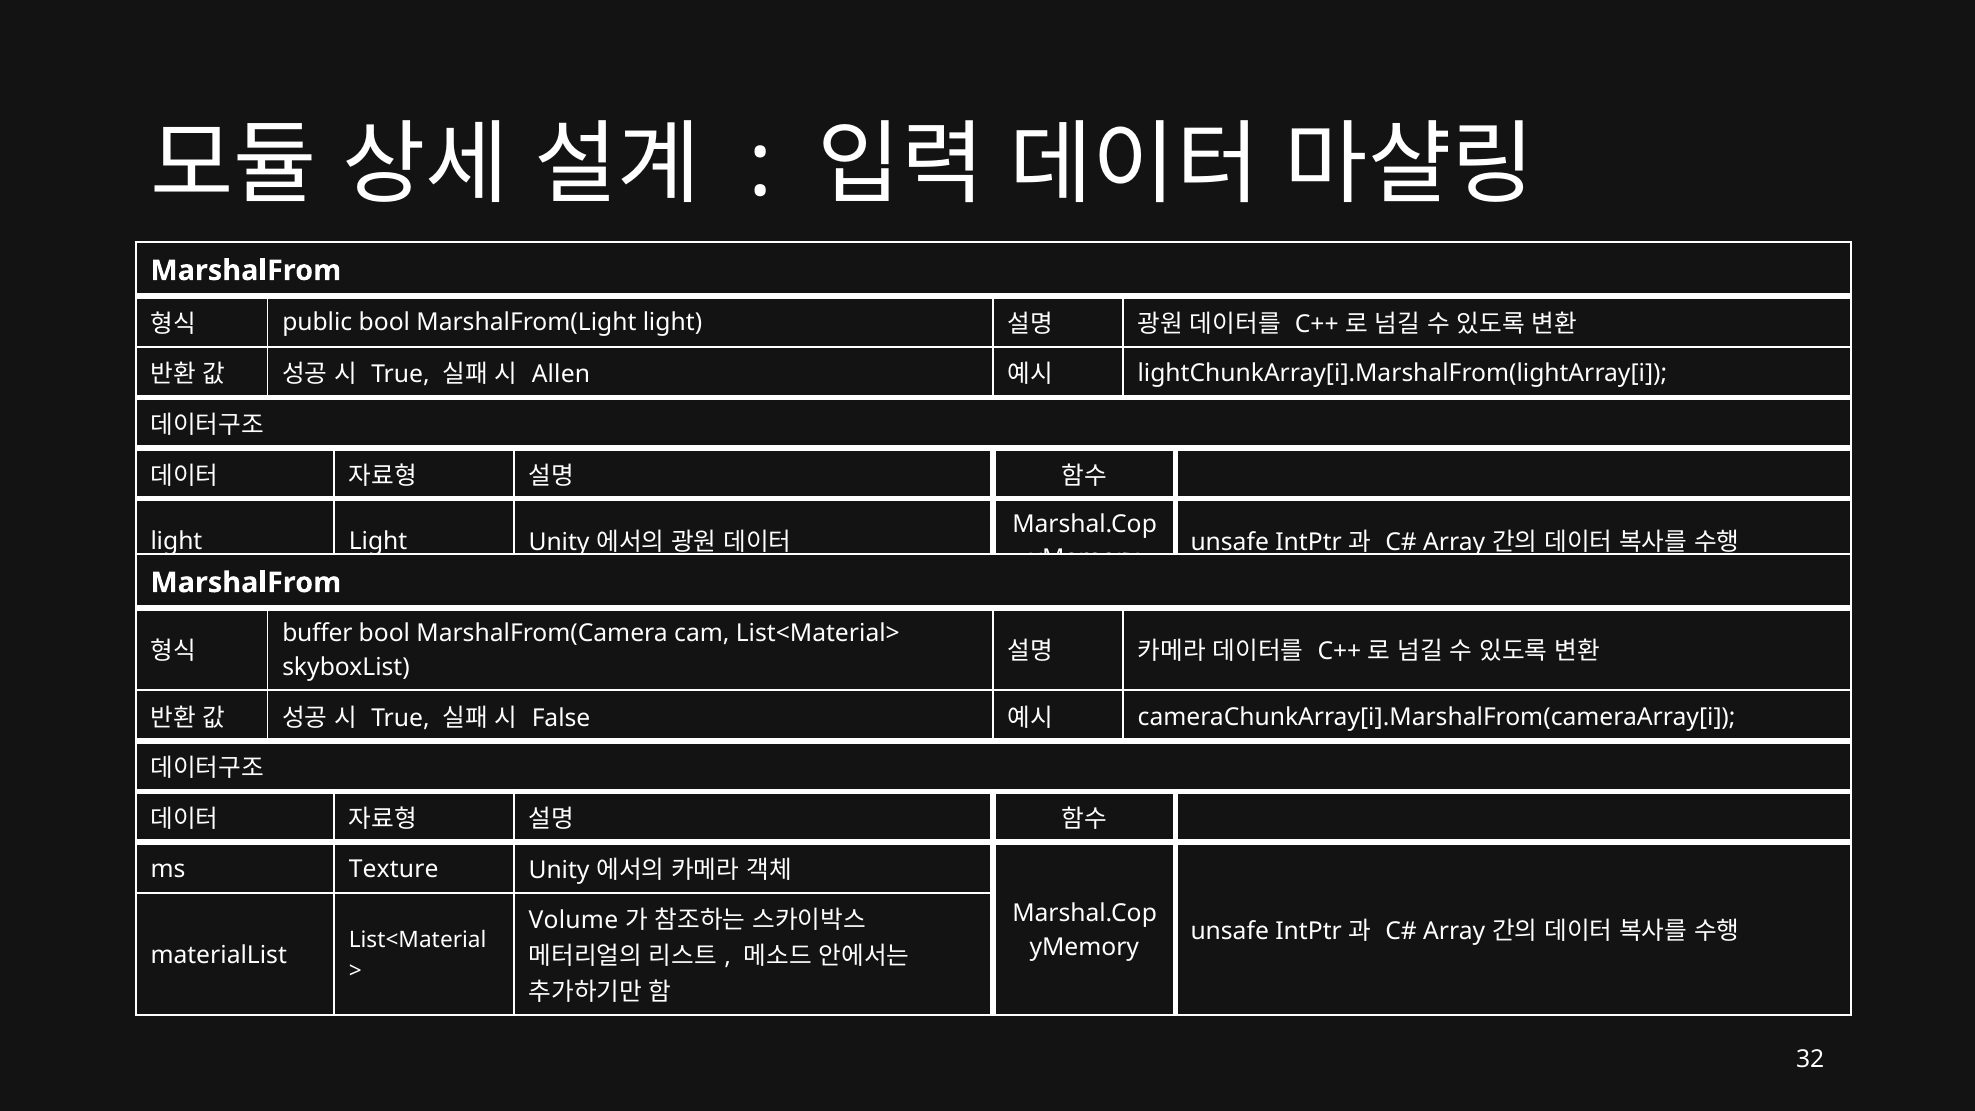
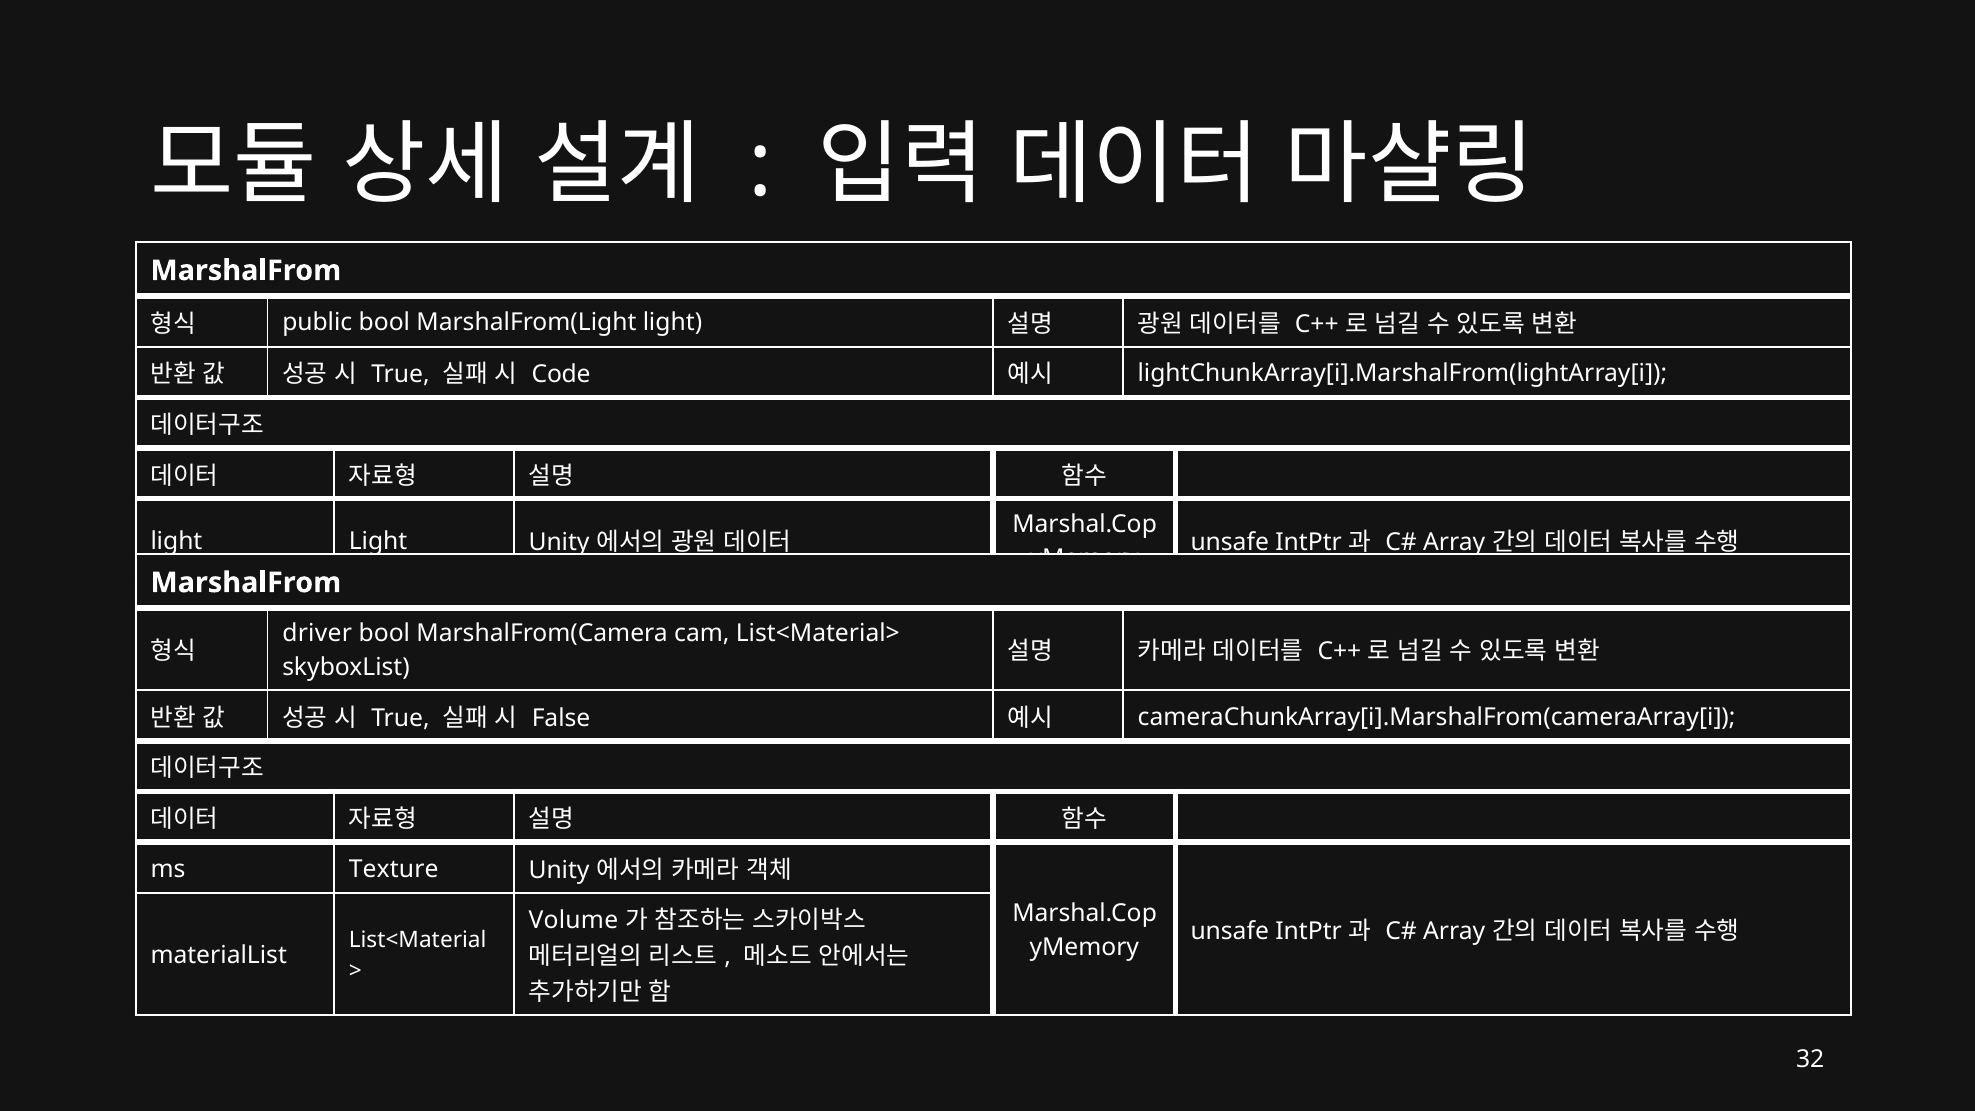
Allen: Allen -> Code (561, 375)
buffer: buffer -> driver (317, 634)
